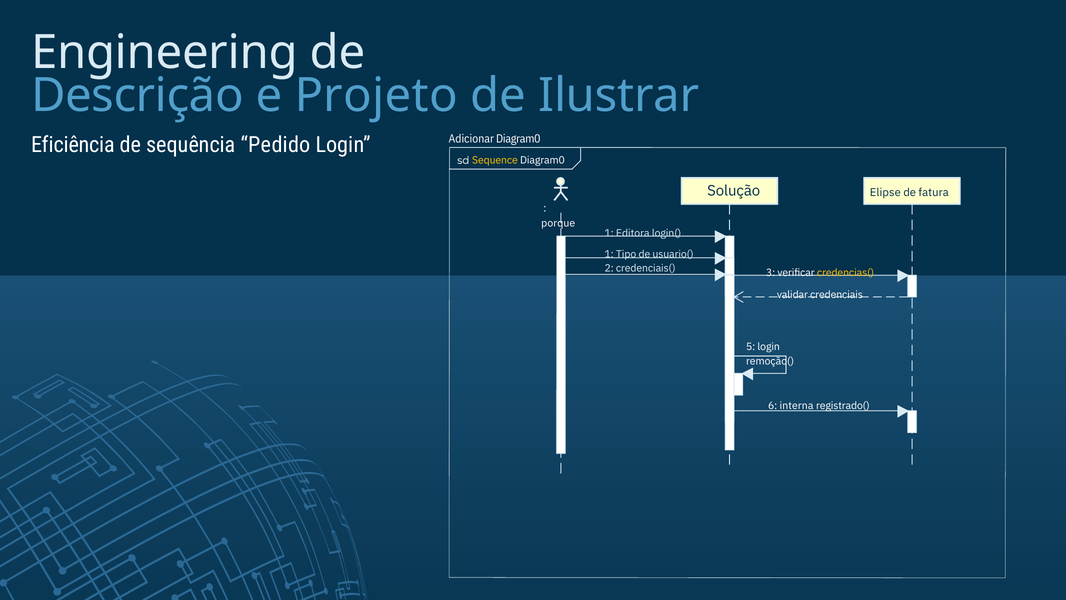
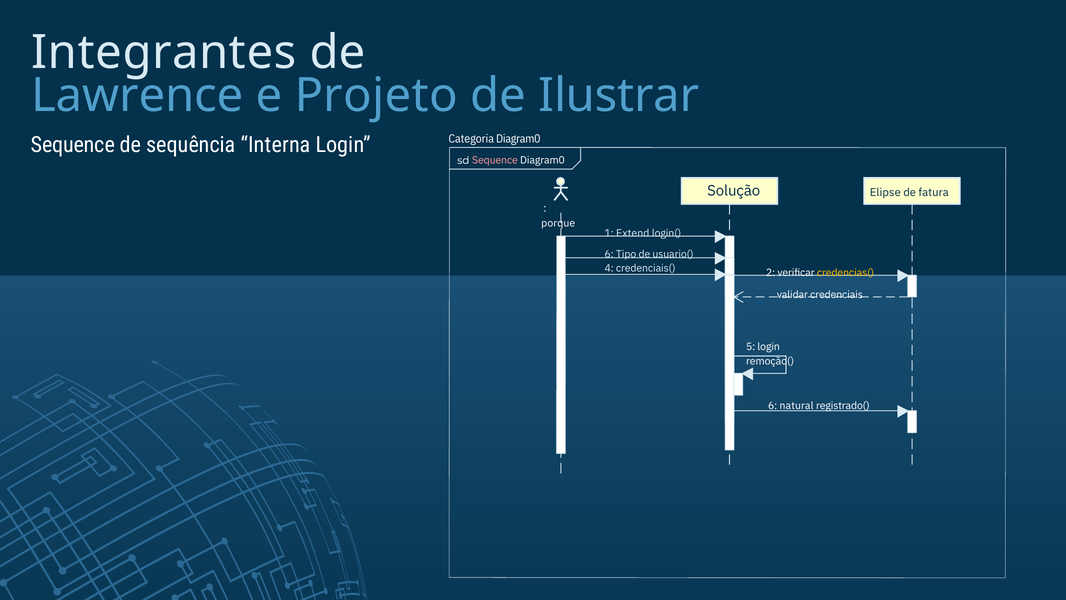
Engineering: Engineering -> Integrantes (164, 52)
Descrição: Descrição -> Lawrence (137, 96)
Eficiência: Eficiência -> Sequence (73, 145)
Pedido: Pedido -> Interna (276, 145)
Adicionar: Adicionar -> Categoria (471, 139)
Sequence colour: yellow -> pink (495, 160)
Editora: Editora -> Extend (633, 233)
1: 1 -> 6 (609, 254)
2: 2 -> 4 (609, 268)
3: 3 -> 2 (771, 273)
interna: interna -> natural (797, 406)
